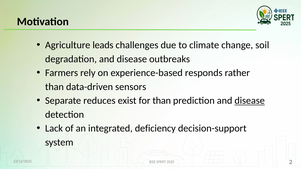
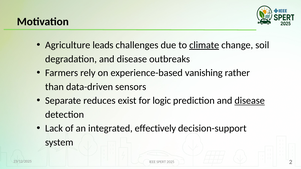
climate underline: none -> present (204, 45)
responds: responds -> vanishing (204, 73)
for than: than -> logic (162, 101)
deficiency: deficiency -> effectively (155, 129)
